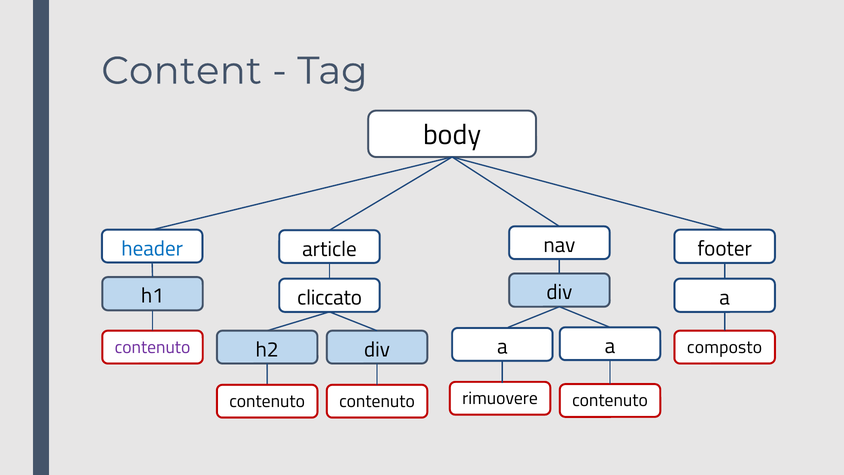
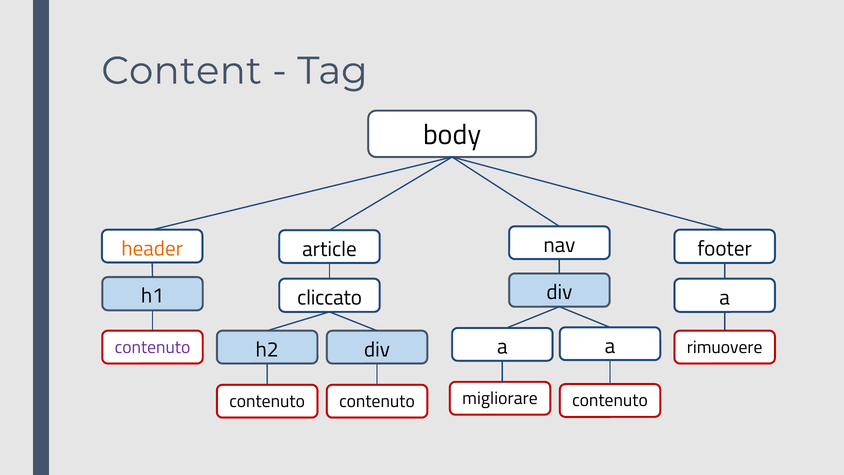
header colour: blue -> orange (152, 248)
composto: composto -> rimuovere (725, 347)
rimuovere: rimuovere -> migliorare (500, 398)
